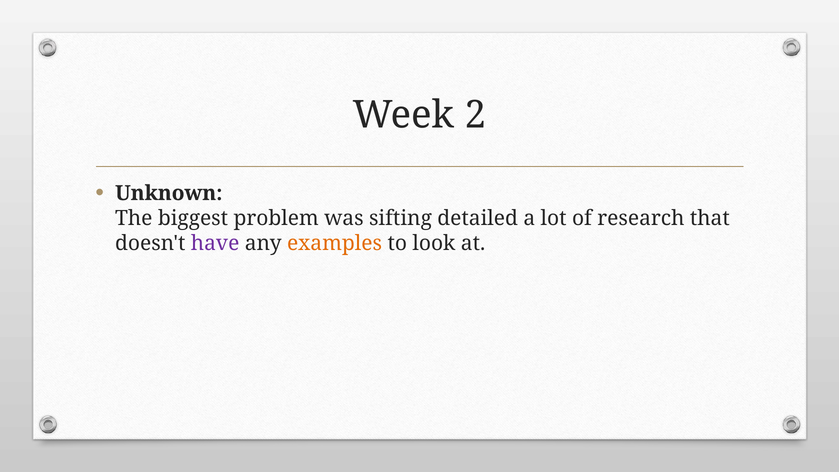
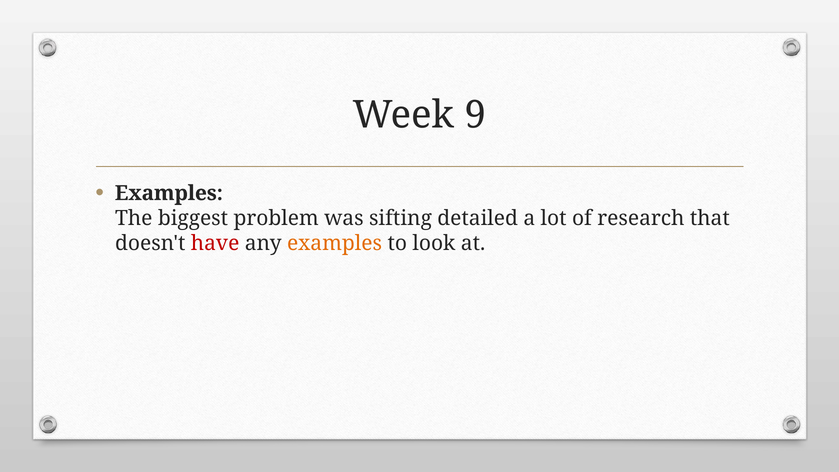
2: 2 -> 9 (475, 115)
Unknown: Unknown -> Examples (169, 193)
have colour: purple -> red (215, 244)
